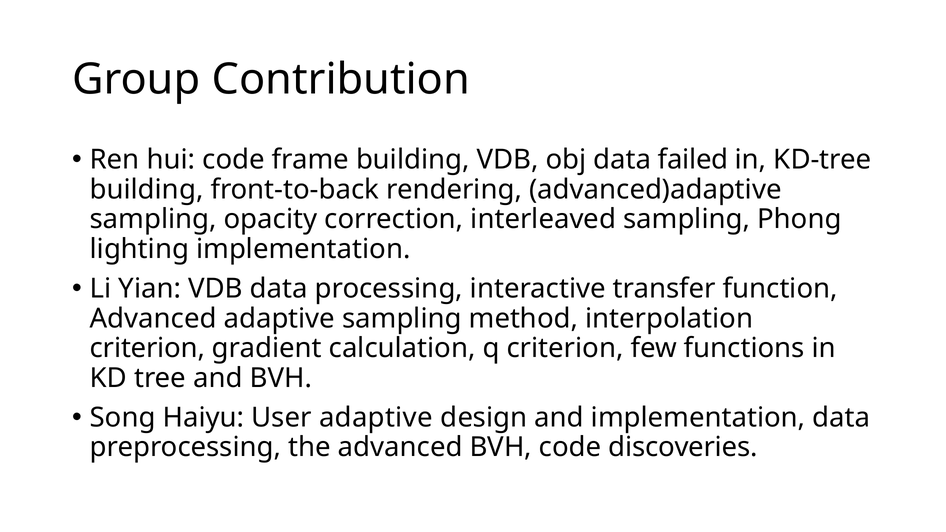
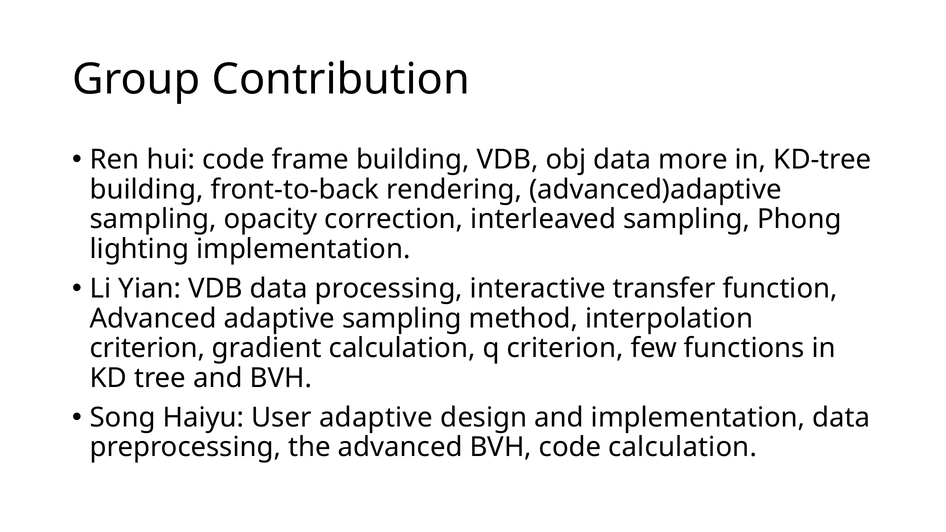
failed: failed -> more (693, 160)
code discoveries: discoveries -> calculation (683, 447)
